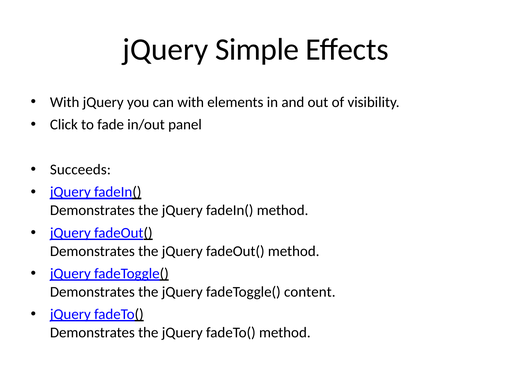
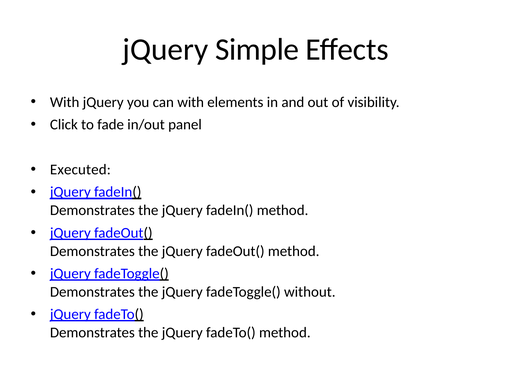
Succeeds: Succeeds -> Executed (80, 170)
content: content -> without (310, 292)
